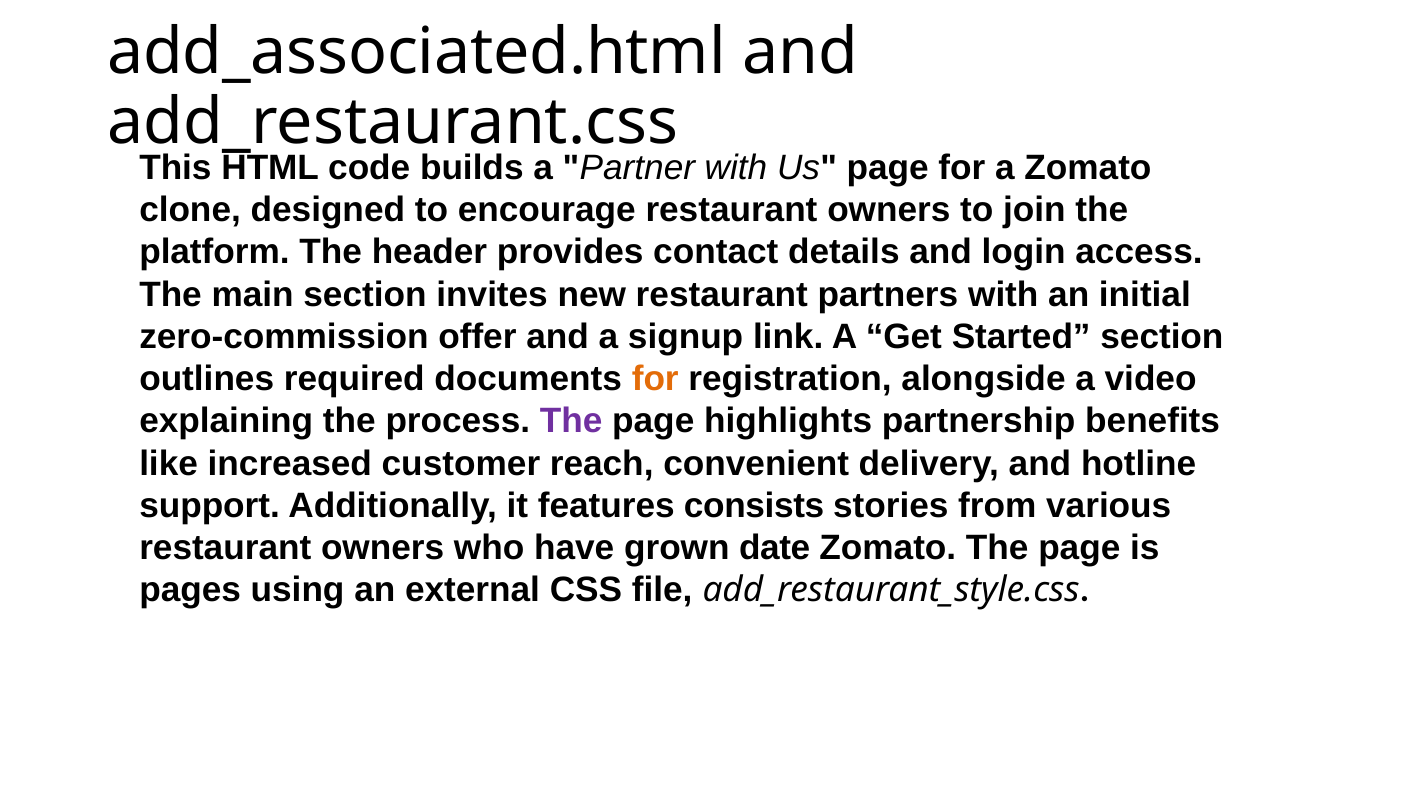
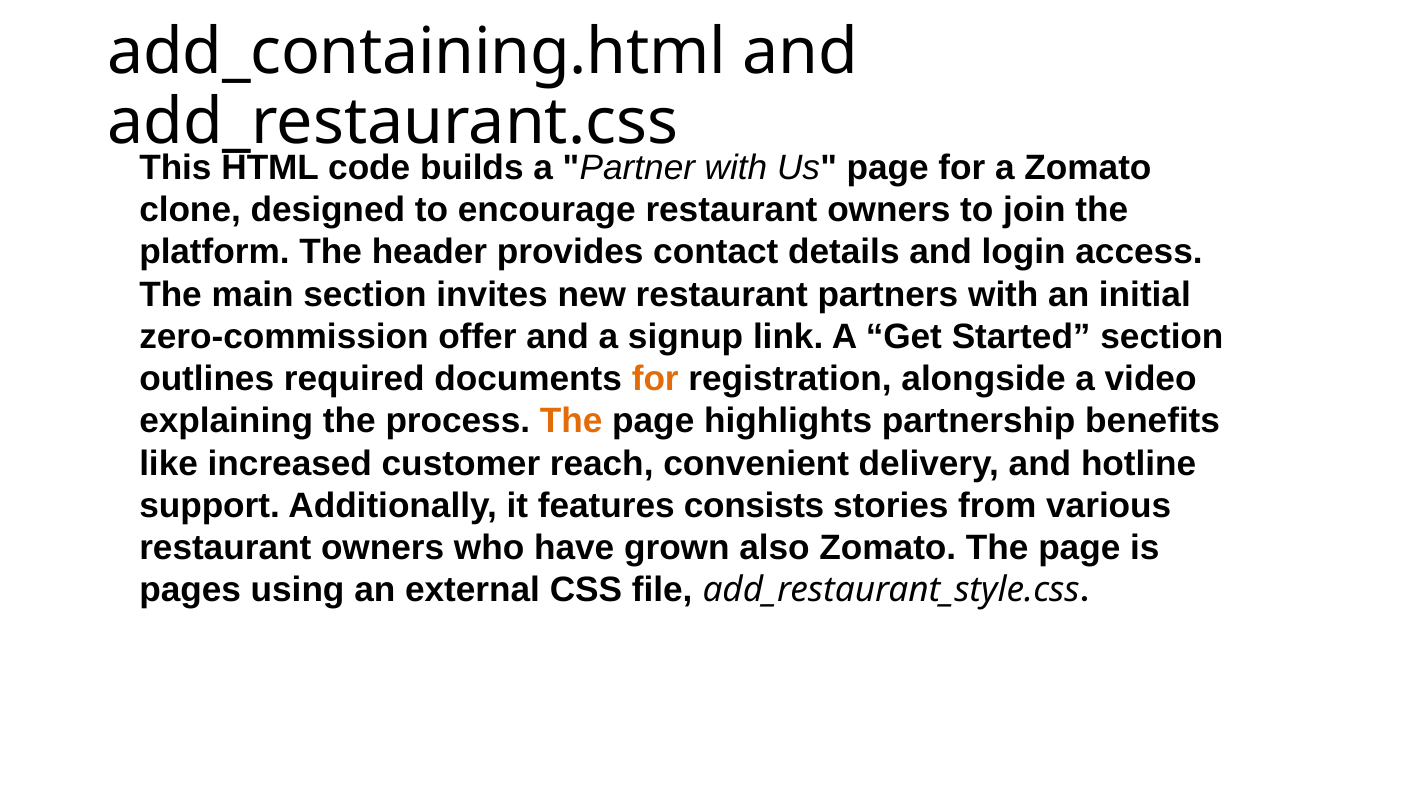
add_associated.html: add_associated.html -> add_containing.html (417, 53)
The colour: purple -> orange (571, 421)
date: date -> also (774, 548)
